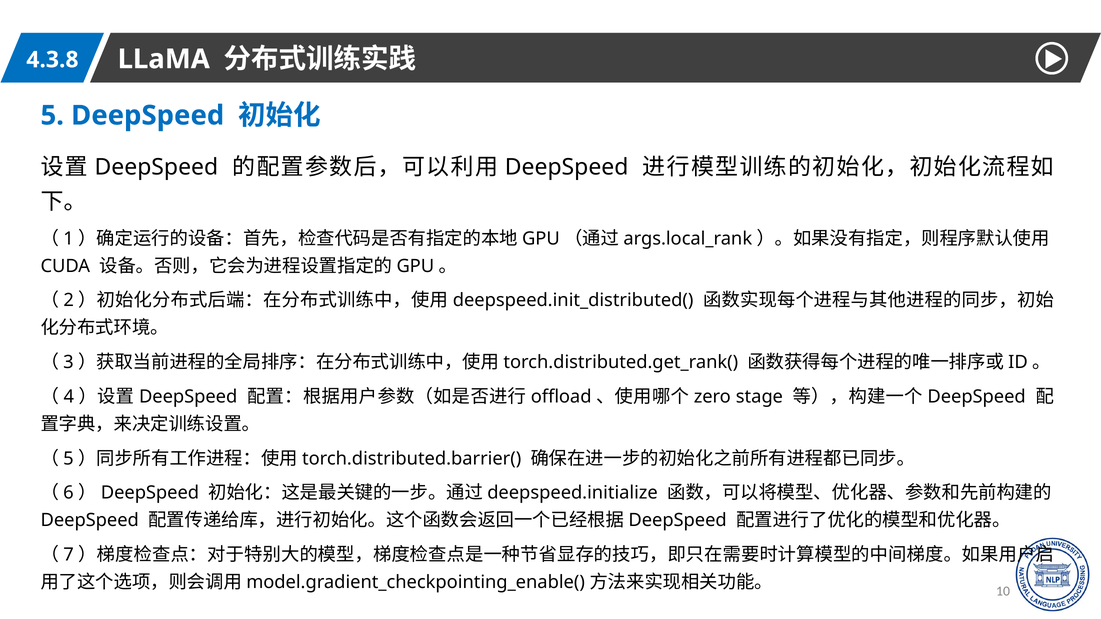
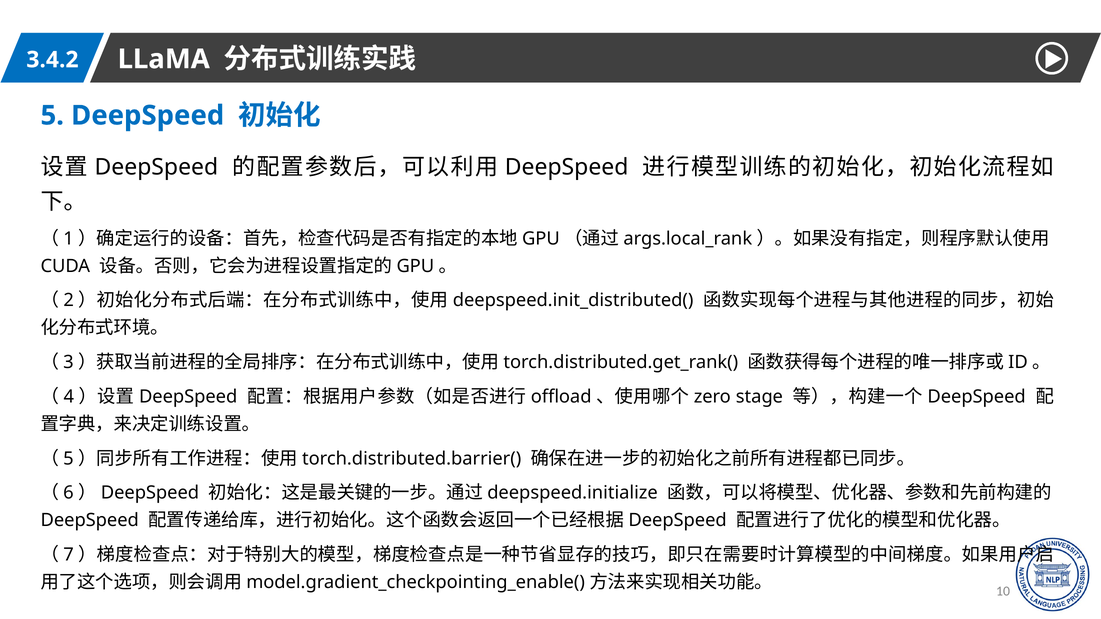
4.3.8: 4.3.8 -> 3.4.2 (52, 60)
